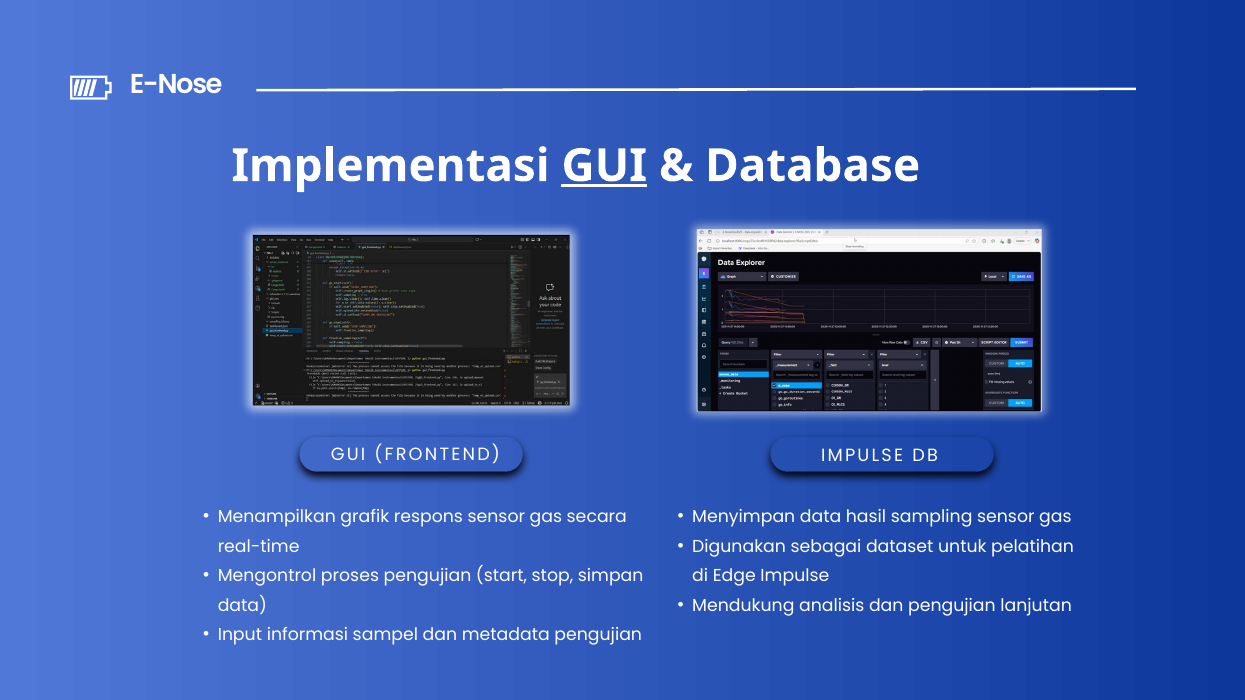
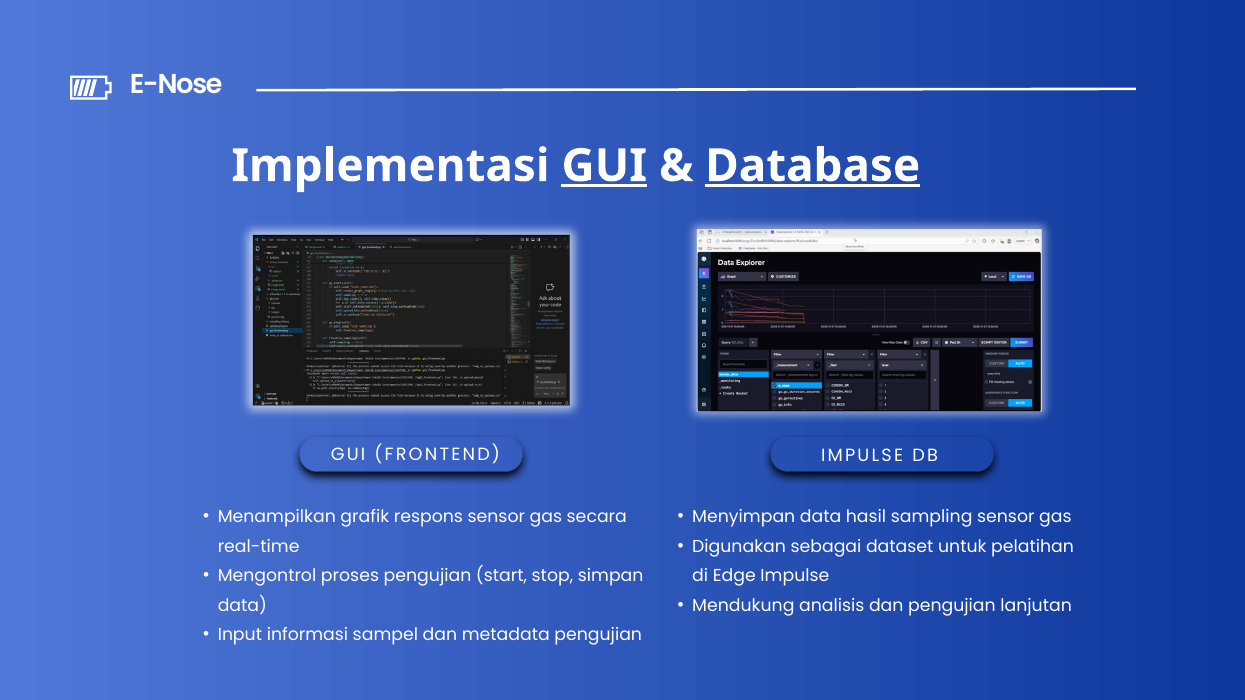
Database underline: none -> present (813, 166)
